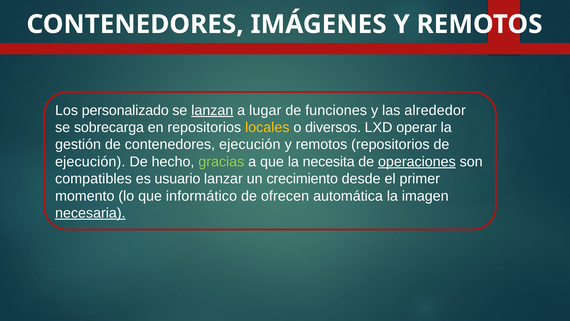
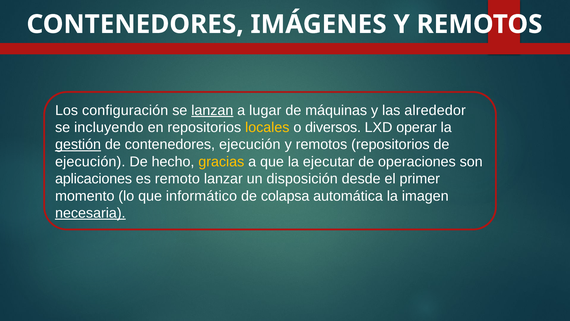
personalizado: personalizado -> configuración (125, 110)
funciones: funciones -> máquinas (336, 110)
sobrecarga: sobrecarga -> incluyendo (109, 127)
gestión underline: none -> present (78, 144)
gracias colour: light green -> yellow (221, 162)
necesita: necesita -> ejecutar (329, 162)
operaciones underline: present -> none (417, 162)
compatibles: compatibles -> aplicaciones (94, 179)
usuario: usuario -> remoto (177, 179)
crecimiento: crecimiento -> disposición (302, 179)
ofrecen: ofrecen -> colapsa (285, 196)
